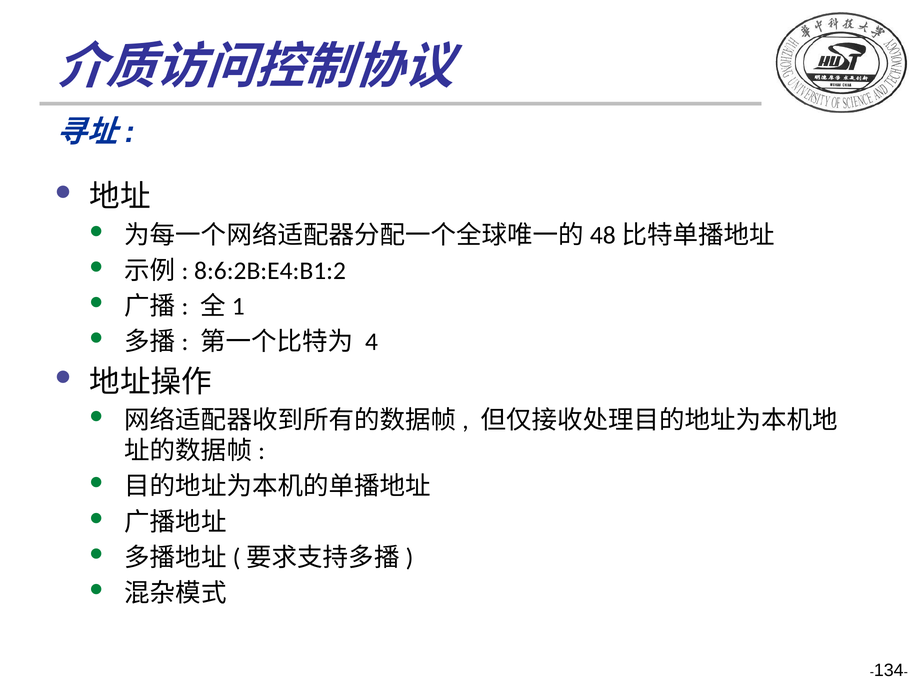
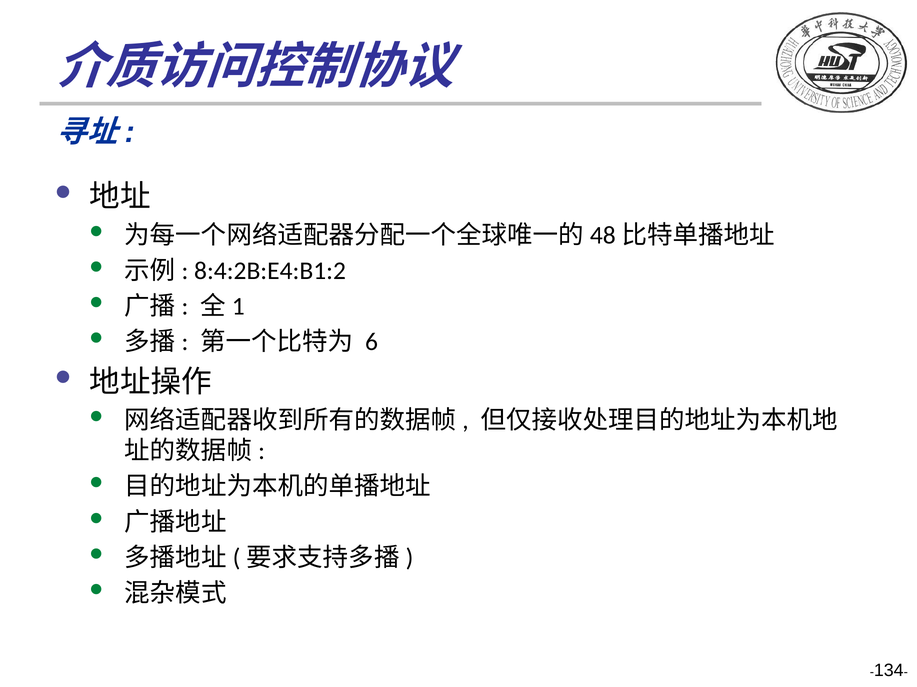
8:6:2B:E4:B1:2: 8:6:2B:E4:B1:2 -> 8:4:2B:E4:B1:2 (270, 271)
4: 4 -> 6 (372, 342)
